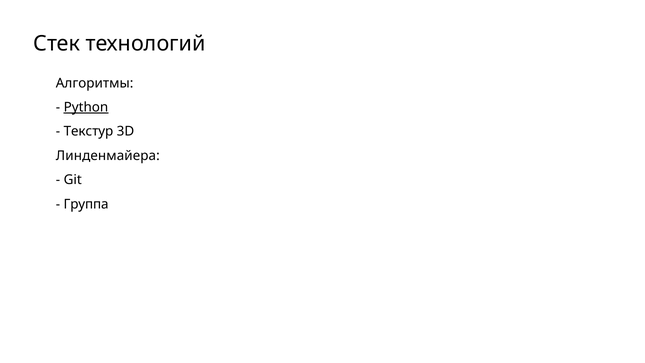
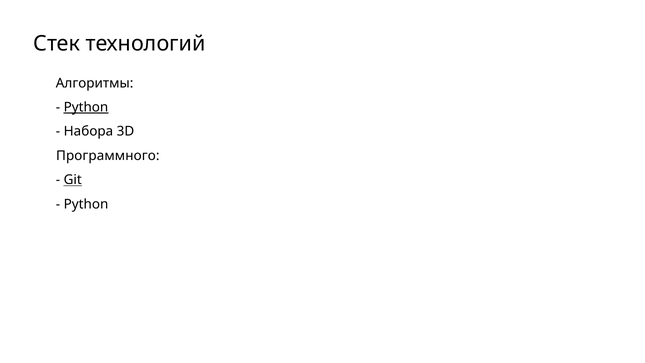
Текстур: Текстур -> Набора (88, 131)
Линденмайера: Линденмайера -> Программного (108, 156)
Git underline: none -> present (73, 180)
Группа: Группа -> Python (86, 204)
